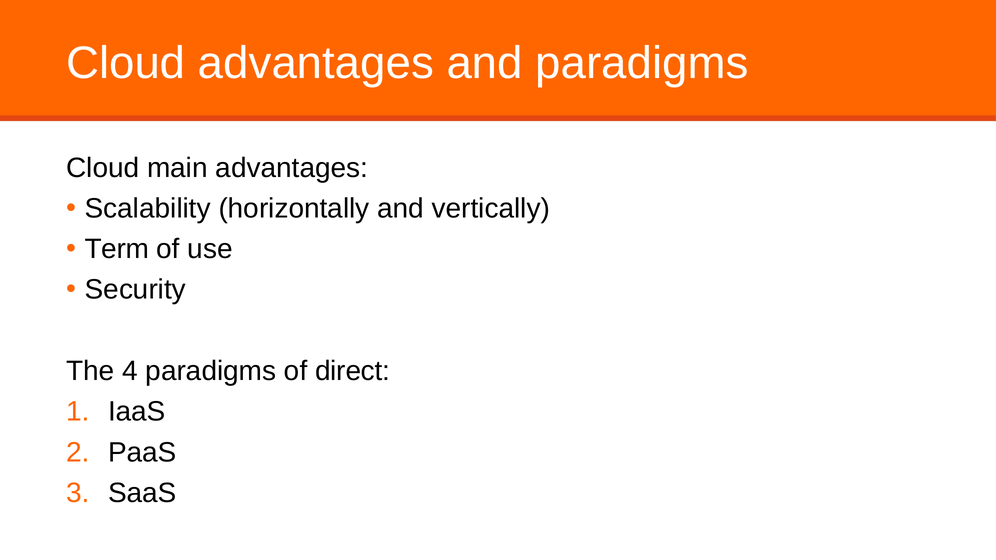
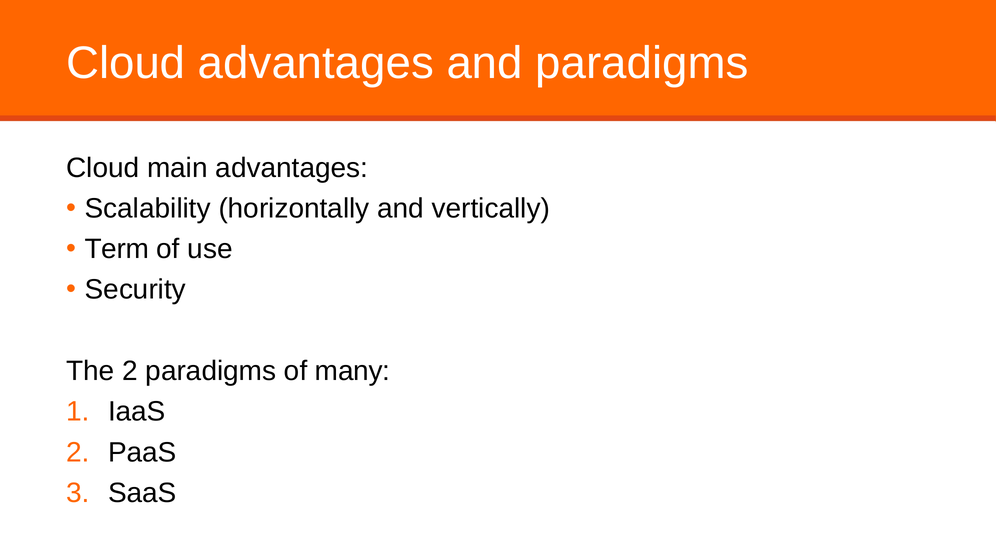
The 4: 4 -> 2 (130, 371)
direct: direct -> many (353, 371)
